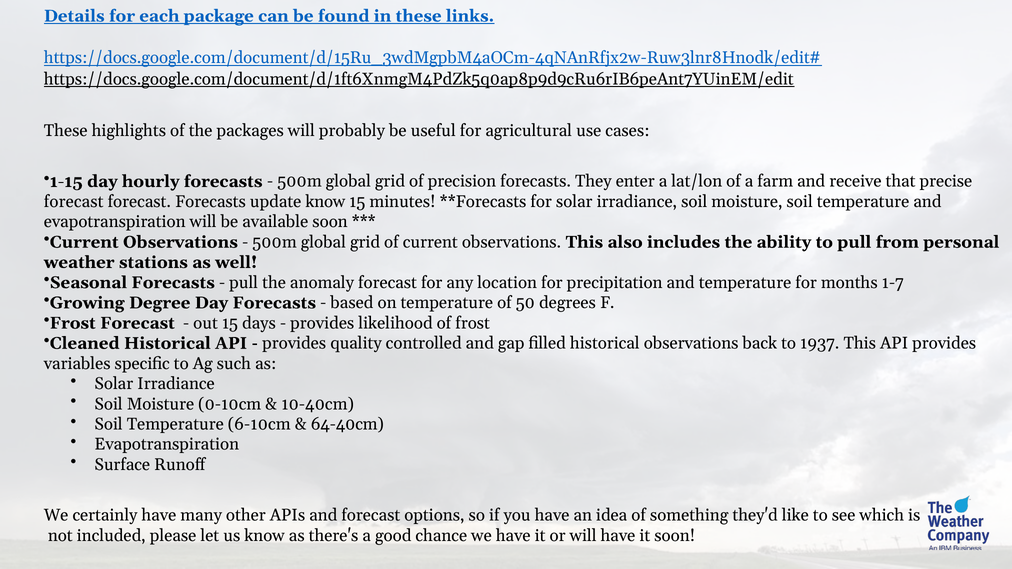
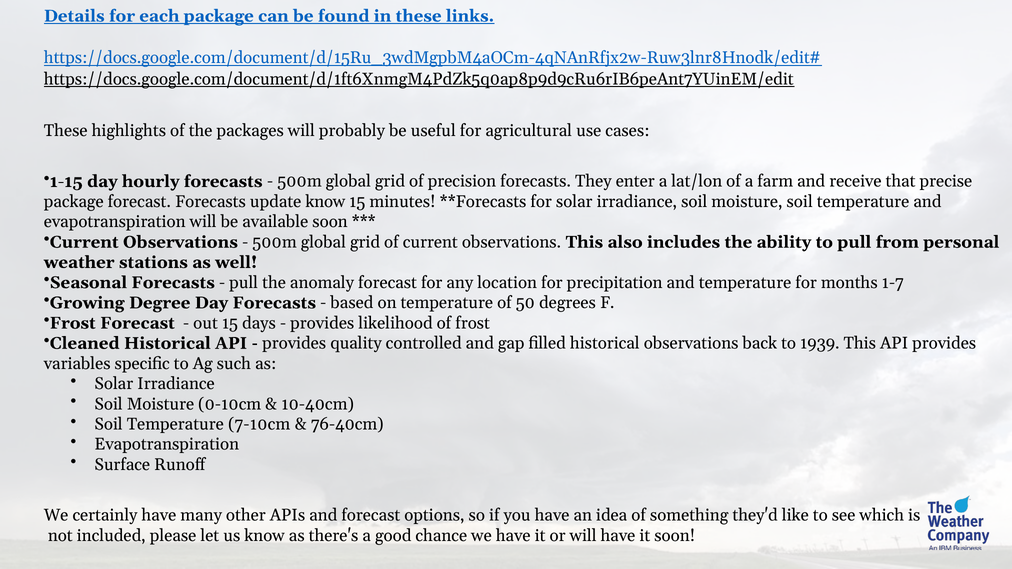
forecast: forecast -> package (74, 202)
1937: 1937 -> 1939 (820, 343)
6-10cm: 6-10cm -> 7-10cm (259, 424)
64-40cm: 64-40cm -> 76-40cm (347, 424)
